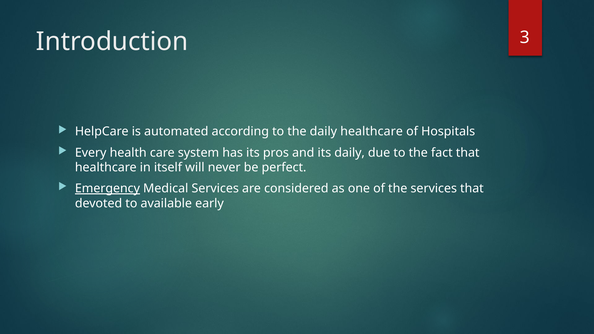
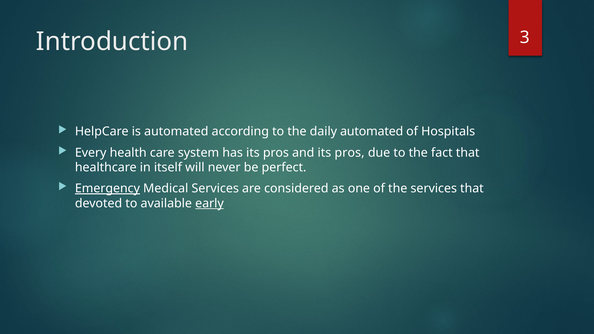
daily healthcare: healthcare -> automated (372, 132)
and its daily: daily -> pros (350, 153)
early underline: none -> present (209, 203)
